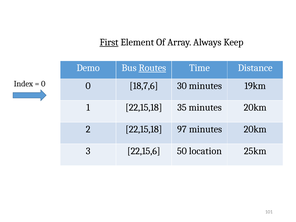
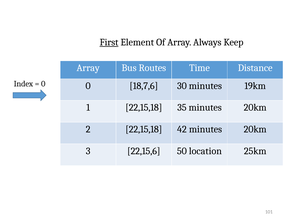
Demo: Demo -> Array (88, 68)
Routes underline: present -> none (152, 68)
97: 97 -> 42 (182, 129)
